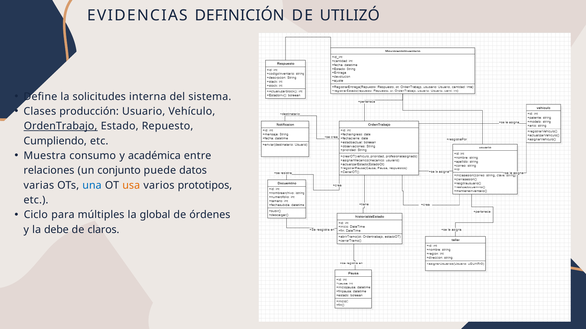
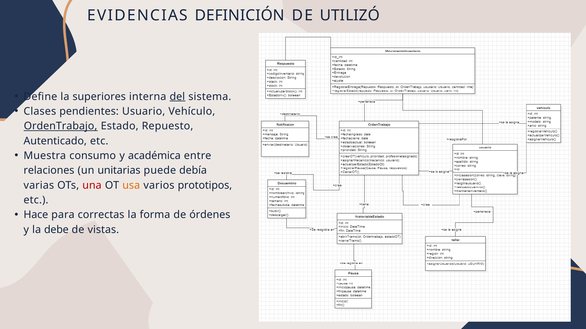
solicitudes: solicitudes -> superiores (99, 97)
del underline: none -> present (177, 97)
producción: producción -> pendientes (89, 112)
Cumpliendo: Cumpliendo -> Autenticado (55, 141)
conjunto: conjunto -> unitarias (119, 171)
datos: datos -> debía (193, 171)
una colour: blue -> red (92, 186)
Ciclo: Ciclo -> Hace (36, 215)
múltiples: múltiples -> correctas (101, 215)
global: global -> forma (155, 215)
claros: claros -> vistas (103, 230)
